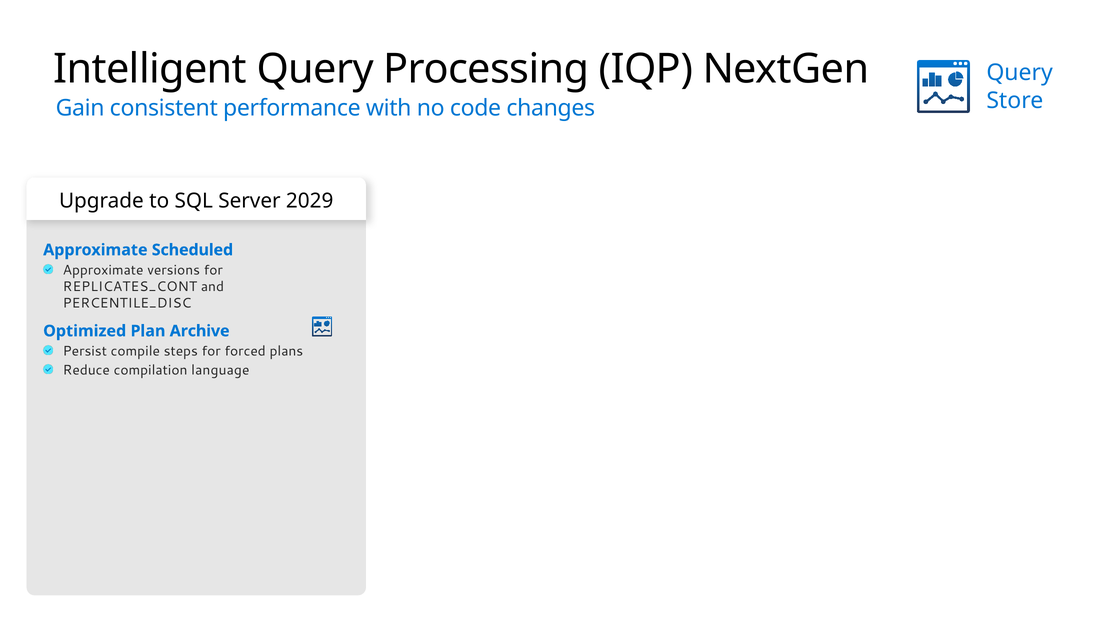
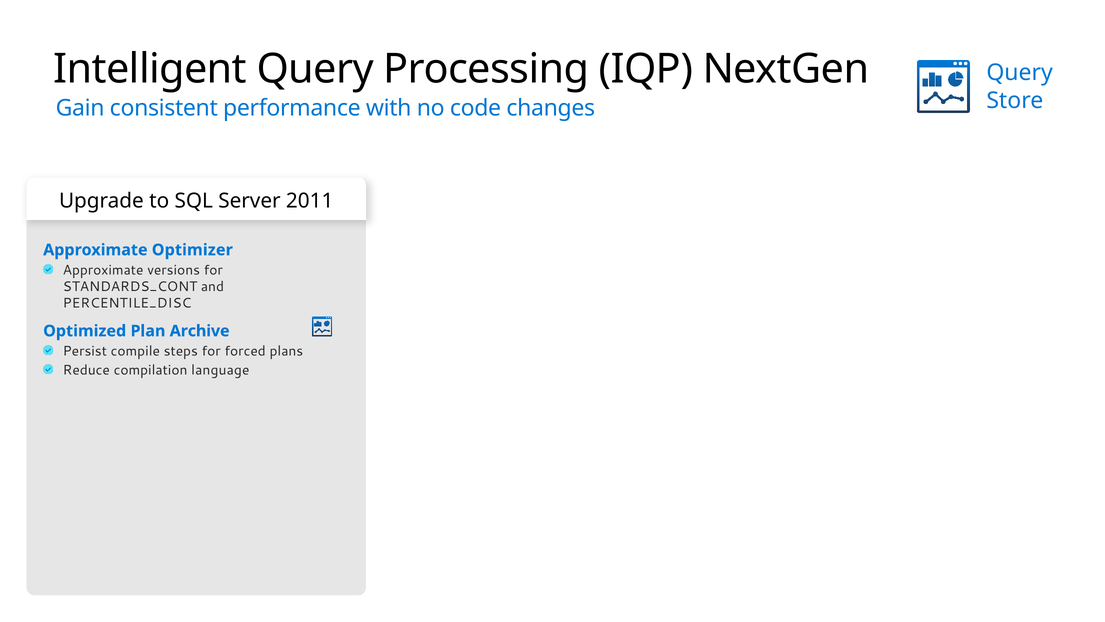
2029: 2029 -> 2011 (310, 201)
Scheduled: Scheduled -> Optimizer (192, 250)
REPLICATES_CONT: REPLICATES_CONT -> STANDARDS_CONT (130, 286)
